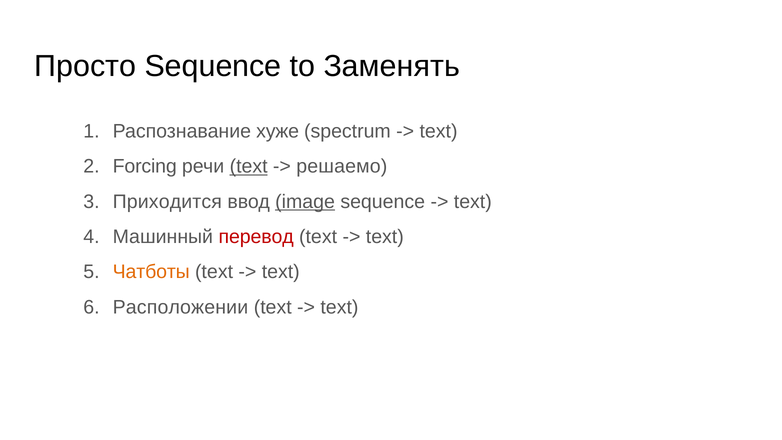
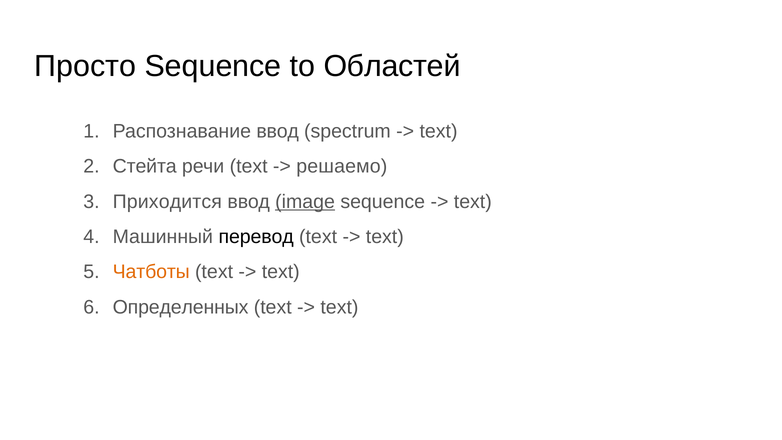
Заменять: Заменять -> Областей (392, 66)
Распознавание хуже: хуже -> ввод (278, 131)
Forcing: Forcing -> Стейта (145, 166)
text underline: present -> none (249, 166)
перевод colour: red -> black (256, 237)
Расположении: Расположении -> Определенных (181, 307)
